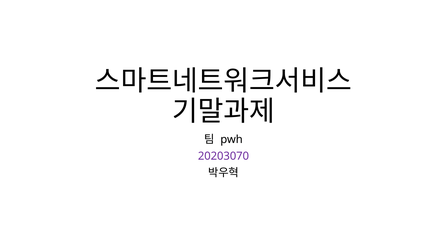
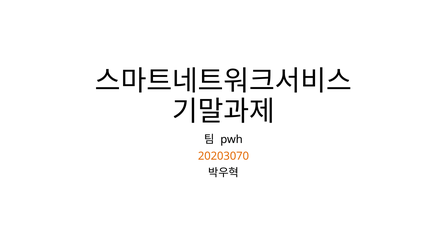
20203070 colour: purple -> orange (223, 156)
